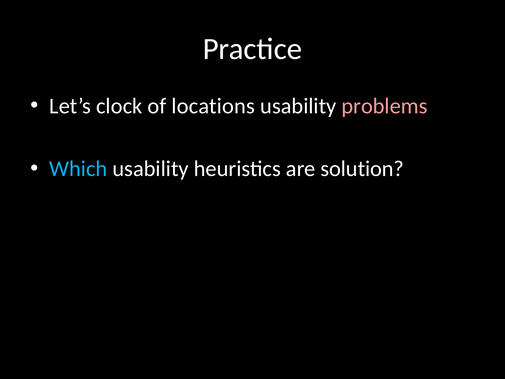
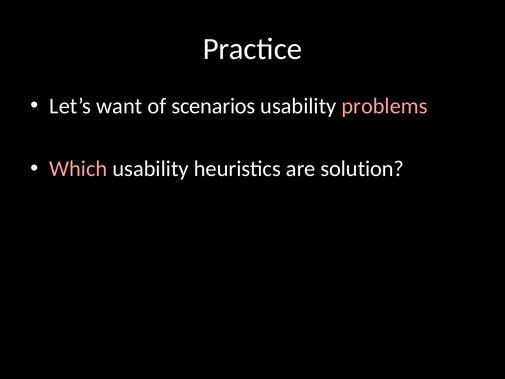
clock: clock -> want (119, 106)
locations: locations -> scenarios (213, 106)
Which colour: light blue -> pink (78, 169)
